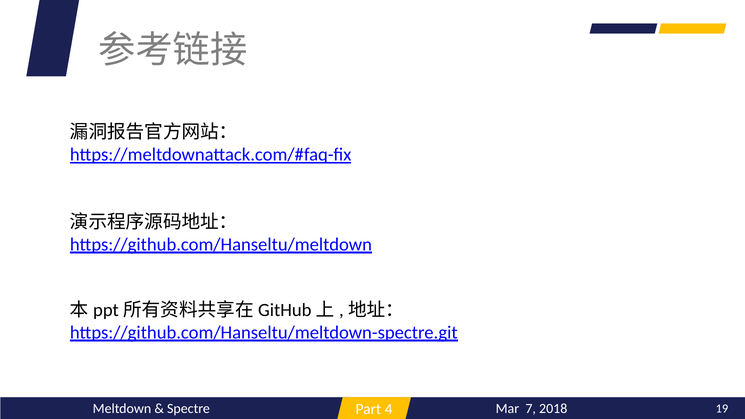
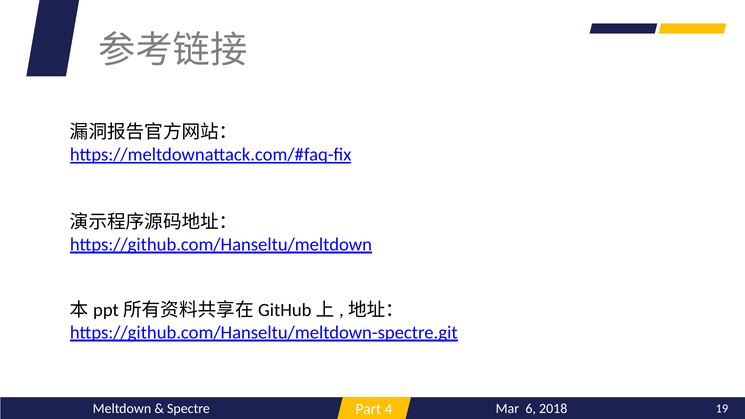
7: 7 -> 6 (531, 409)
